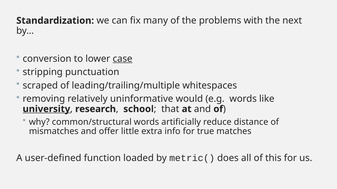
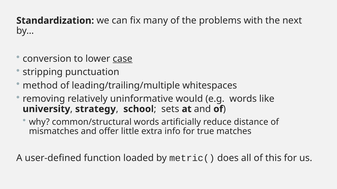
scraped: scraped -> method (40, 86)
university underline: present -> none (46, 109)
research: research -> strategy (95, 109)
that: that -> sets (170, 109)
